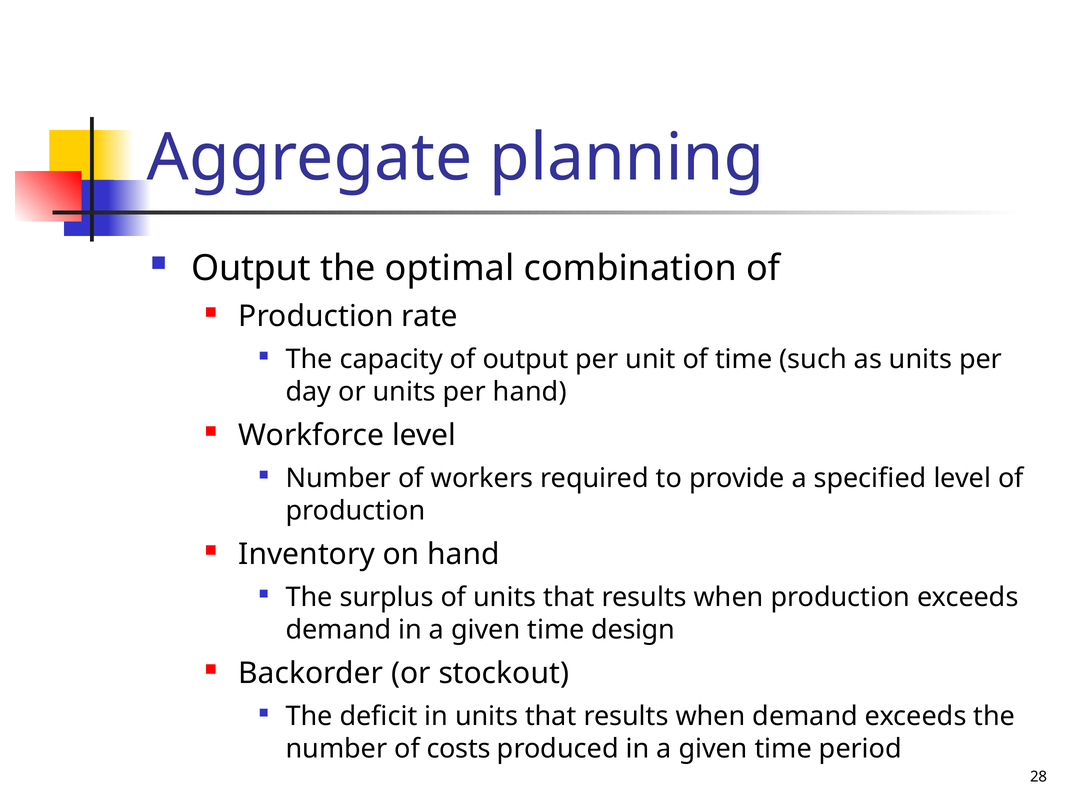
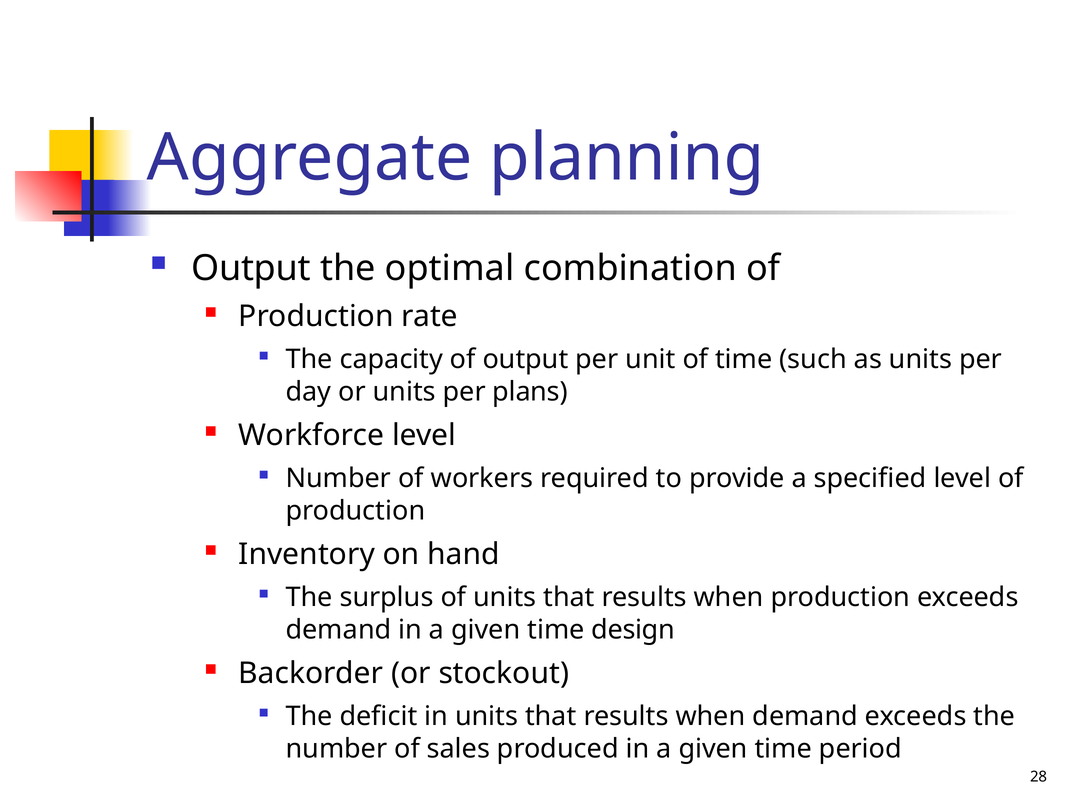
per hand: hand -> plans (530, 392)
costs: costs -> sales (458, 749)
